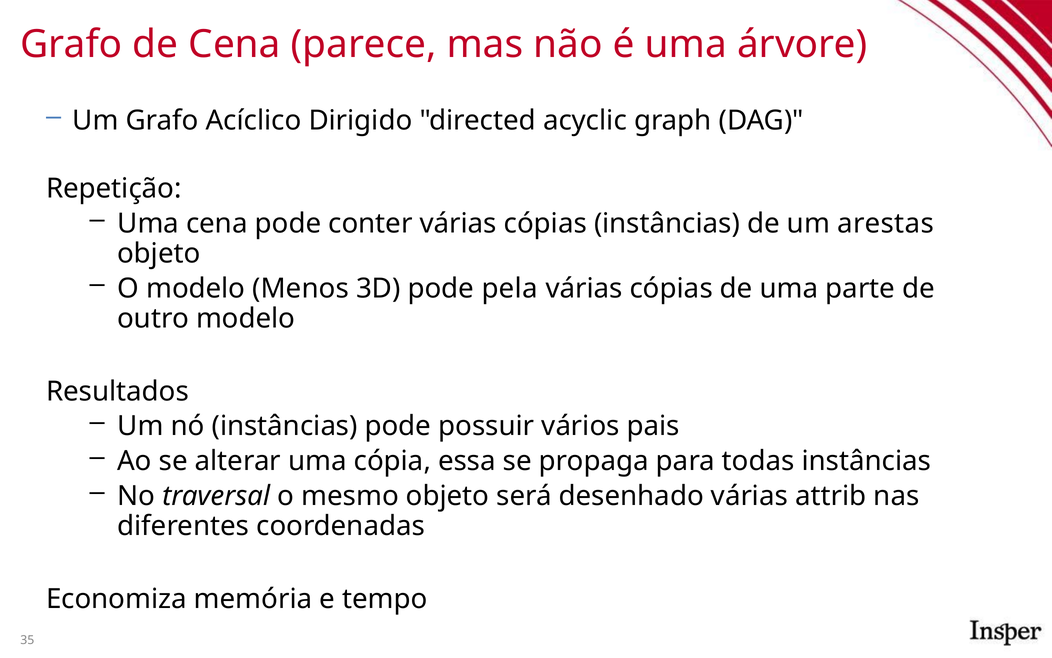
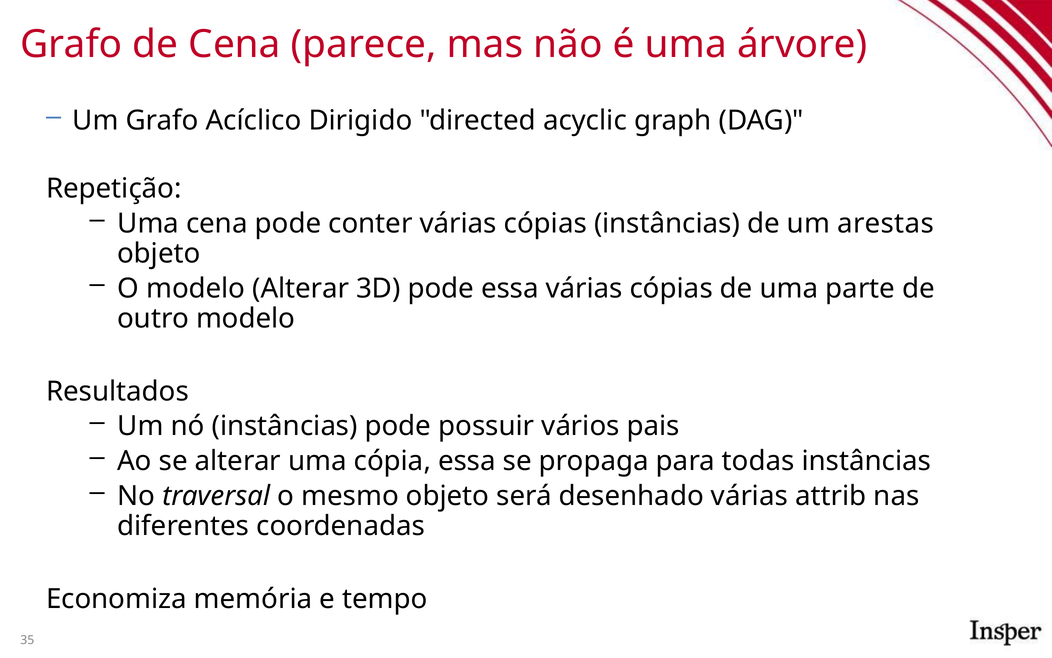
modelo Menos: Menos -> Alterar (301, 288)
pode pela: pela -> essa (510, 288)
